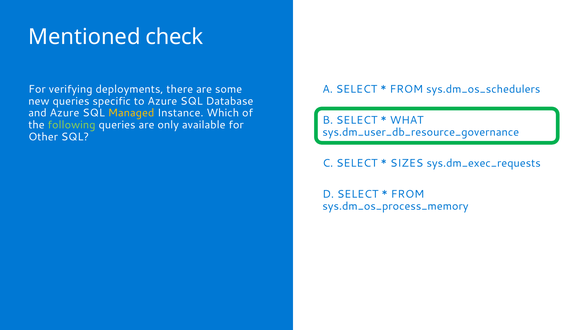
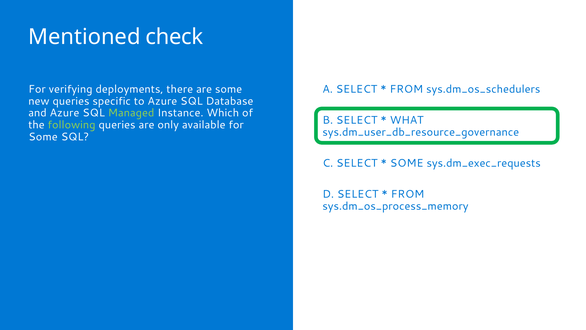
Managed colour: yellow -> light green (131, 113)
Other: Other -> Some (43, 137)
SIZES: SIZES -> SOME (407, 163)
